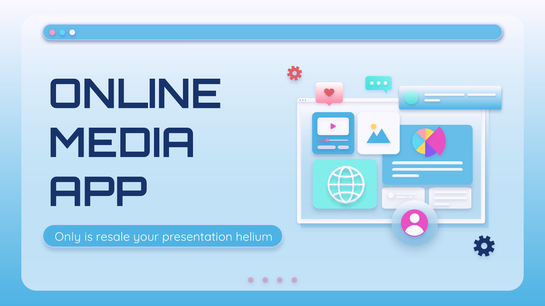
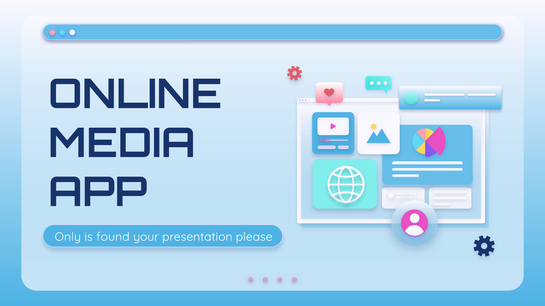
resale: resale -> found (113, 237)
helium: helium -> please (254, 237)
